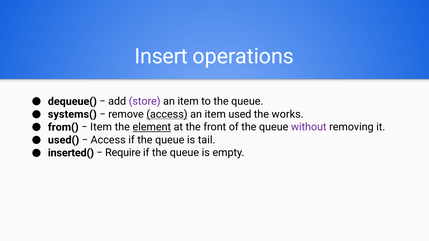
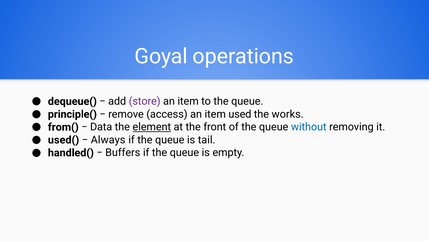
Insert: Insert -> Goyal (161, 56)
systems(: systems( -> principle( (72, 114)
access underline: present -> none (167, 114)
Item: Item -> Data (101, 127)
without colour: purple -> blue (309, 127)
Access: Access -> Always (108, 140)
inserted(: inserted( -> handled( (71, 153)
Require: Require -> Buffers (123, 153)
